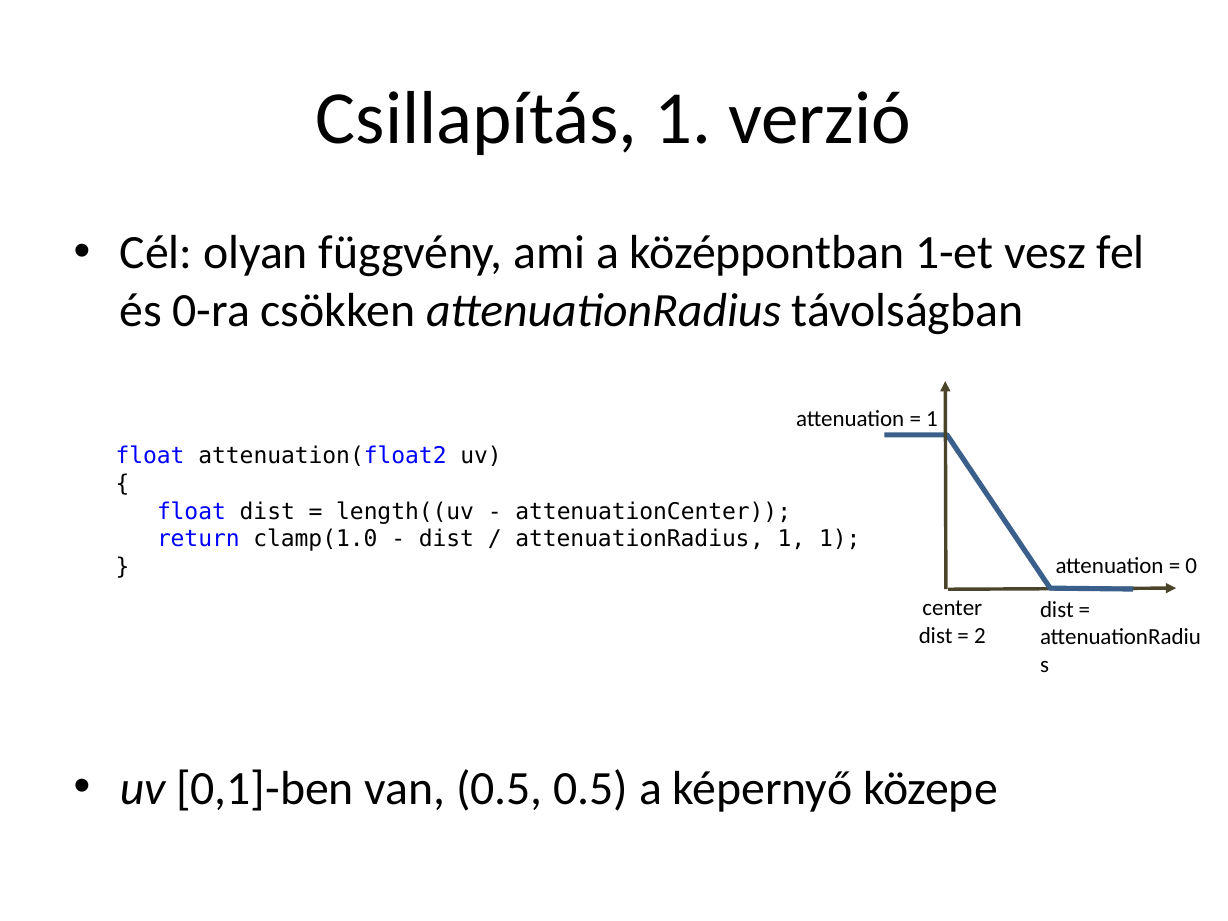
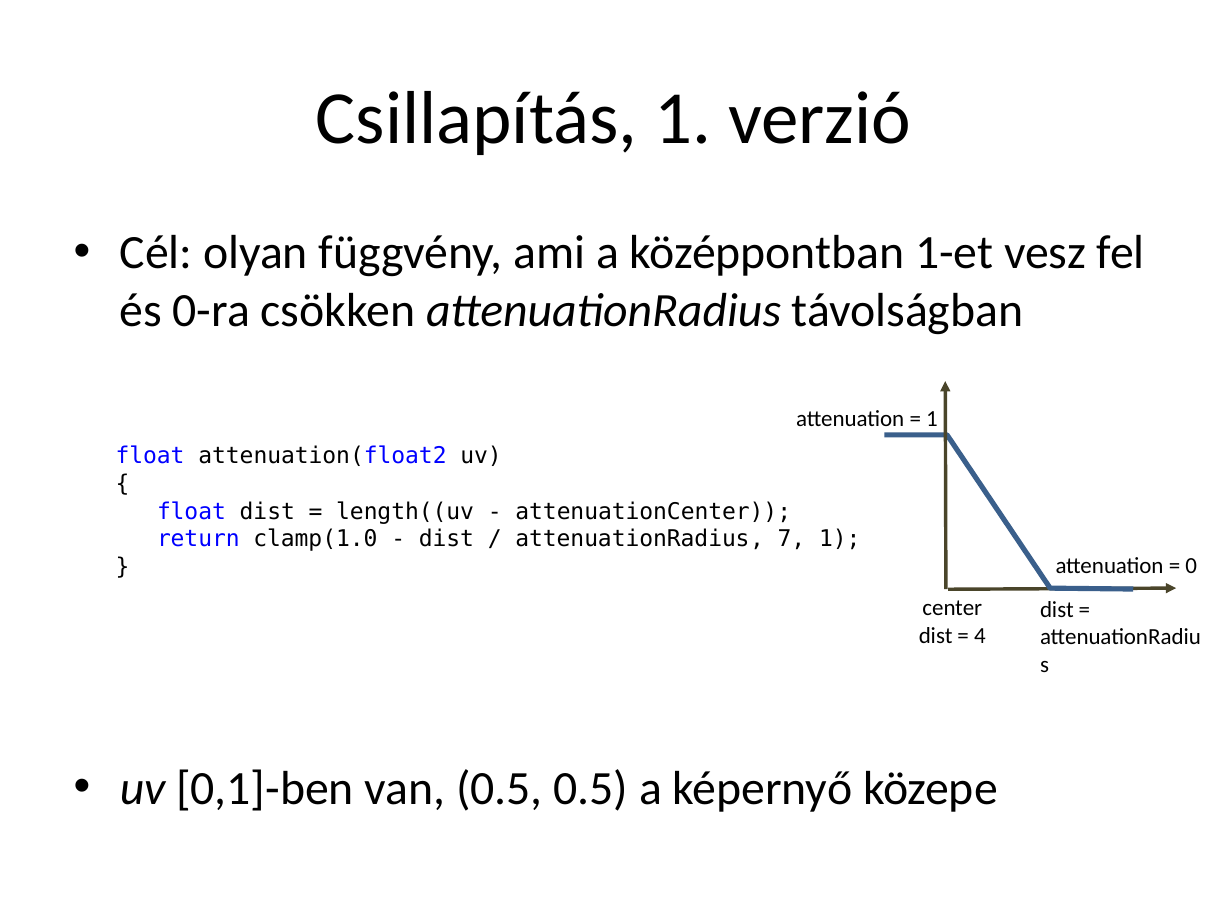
attenuationRadius 1: 1 -> 7 (791, 539)
2: 2 -> 4 (980, 636)
